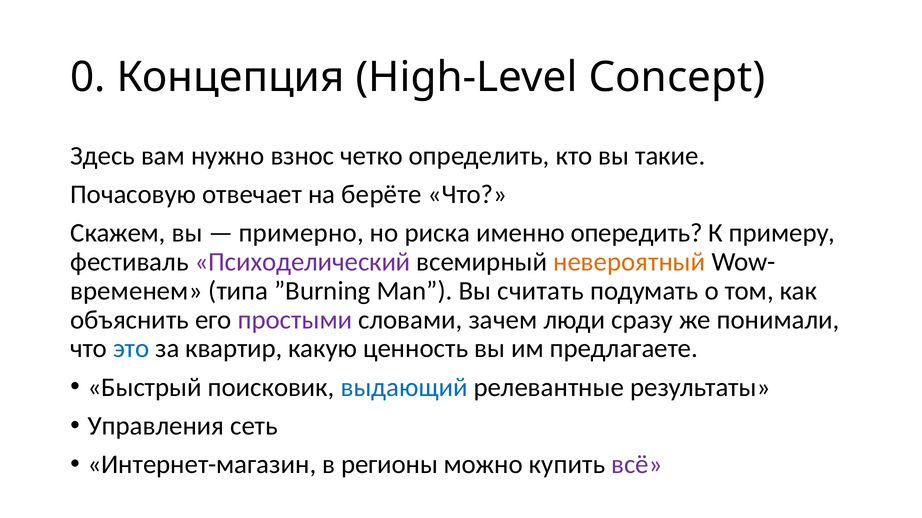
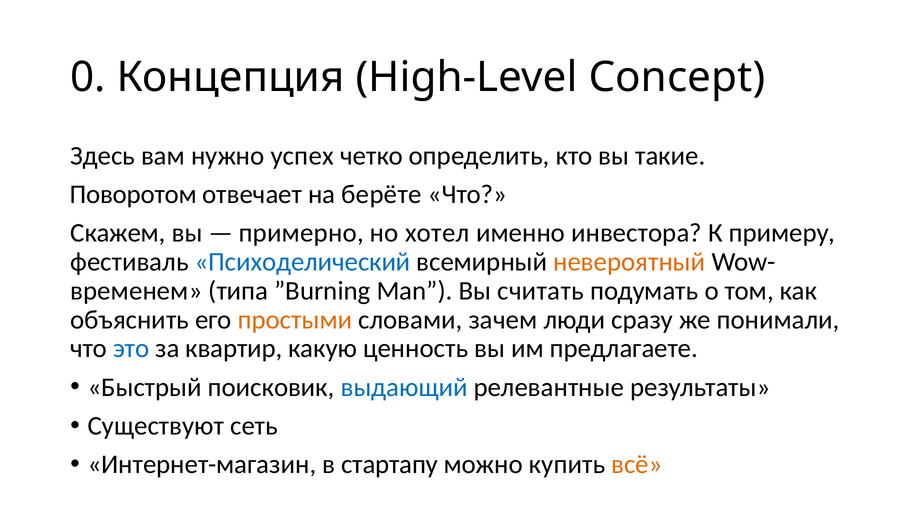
взнос: взнос -> успех (302, 156)
Почасовую: Почасовую -> Поворотом (133, 194)
риска: риска -> хотел (437, 233)
опередить: опередить -> инвестора (637, 233)
Психоделический colour: purple -> blue (303, 262)
простыми colour: purple -> orange (295, 320)
Управления: Управления -> Существуют (156, 426)
регионы: регионы -> стартапу (390, 465)
всё colour: purple -> orange (637, 465)
